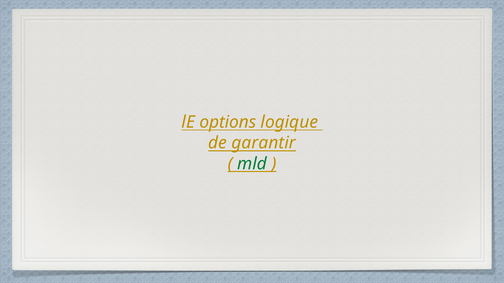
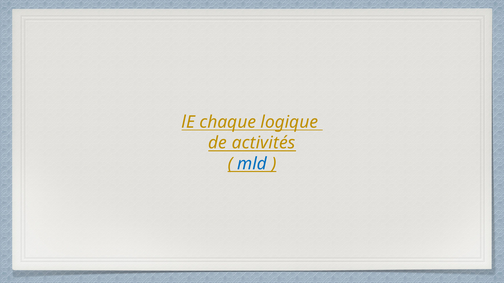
options: options -> chaque (228, 122)
garantir: garantir -> activités (264, 143)
mld colour: green -> blue (252, 164)
